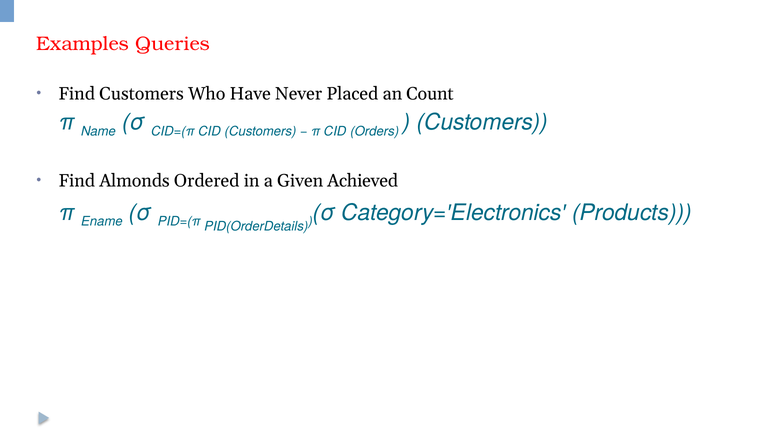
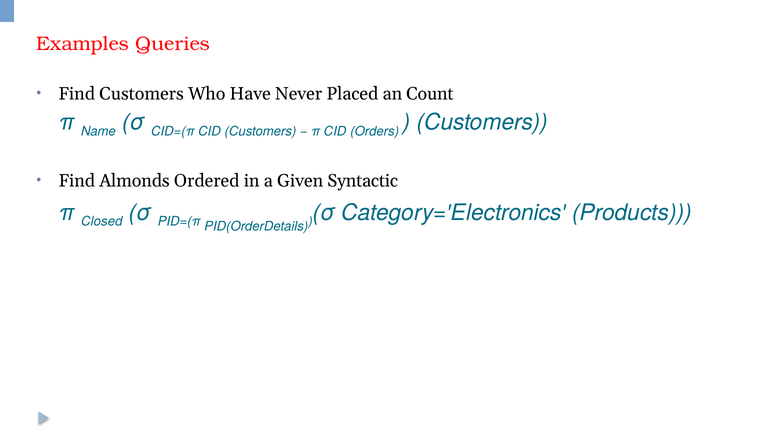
Achieved: Achieved -> Syntactic (363, 181)
Ename: Ename -> Closed (102, 221)
